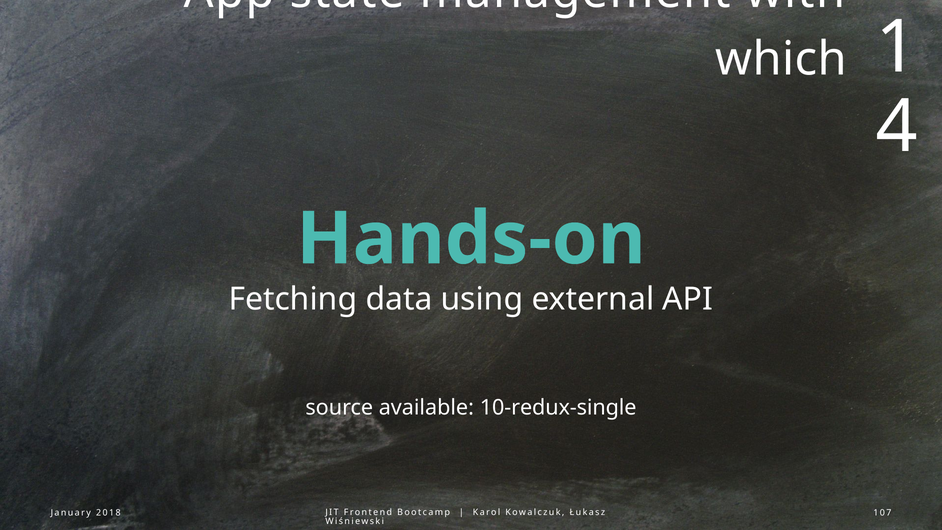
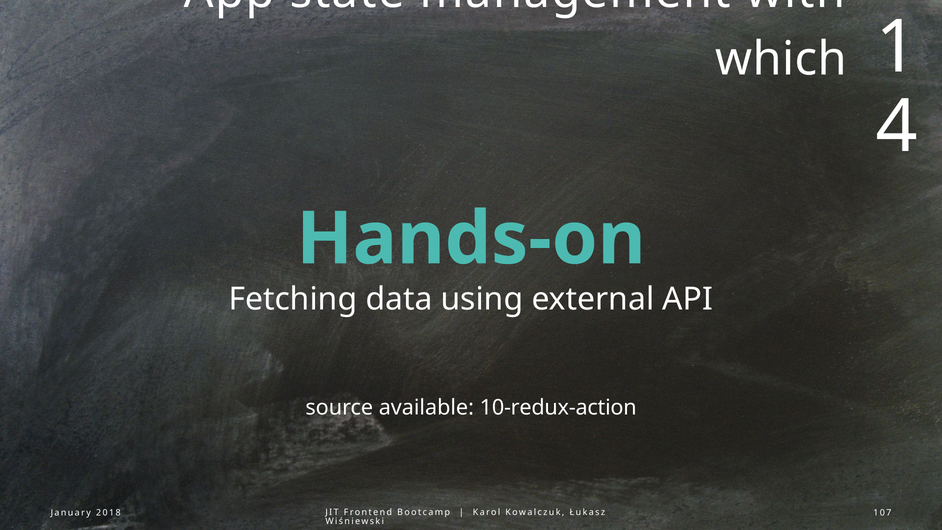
10-redux-single: 10-redux-single -> 10-redux-action (558, 407)
